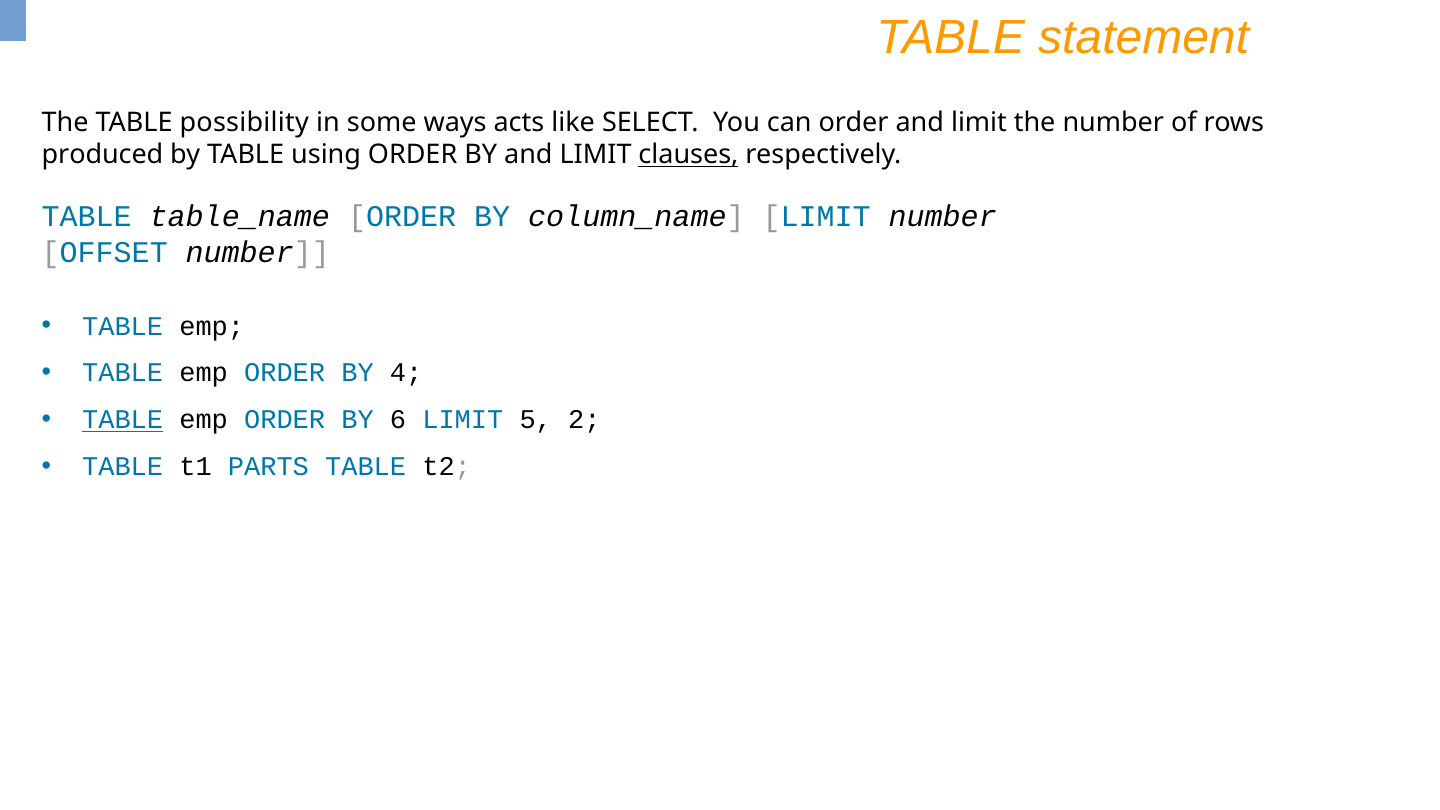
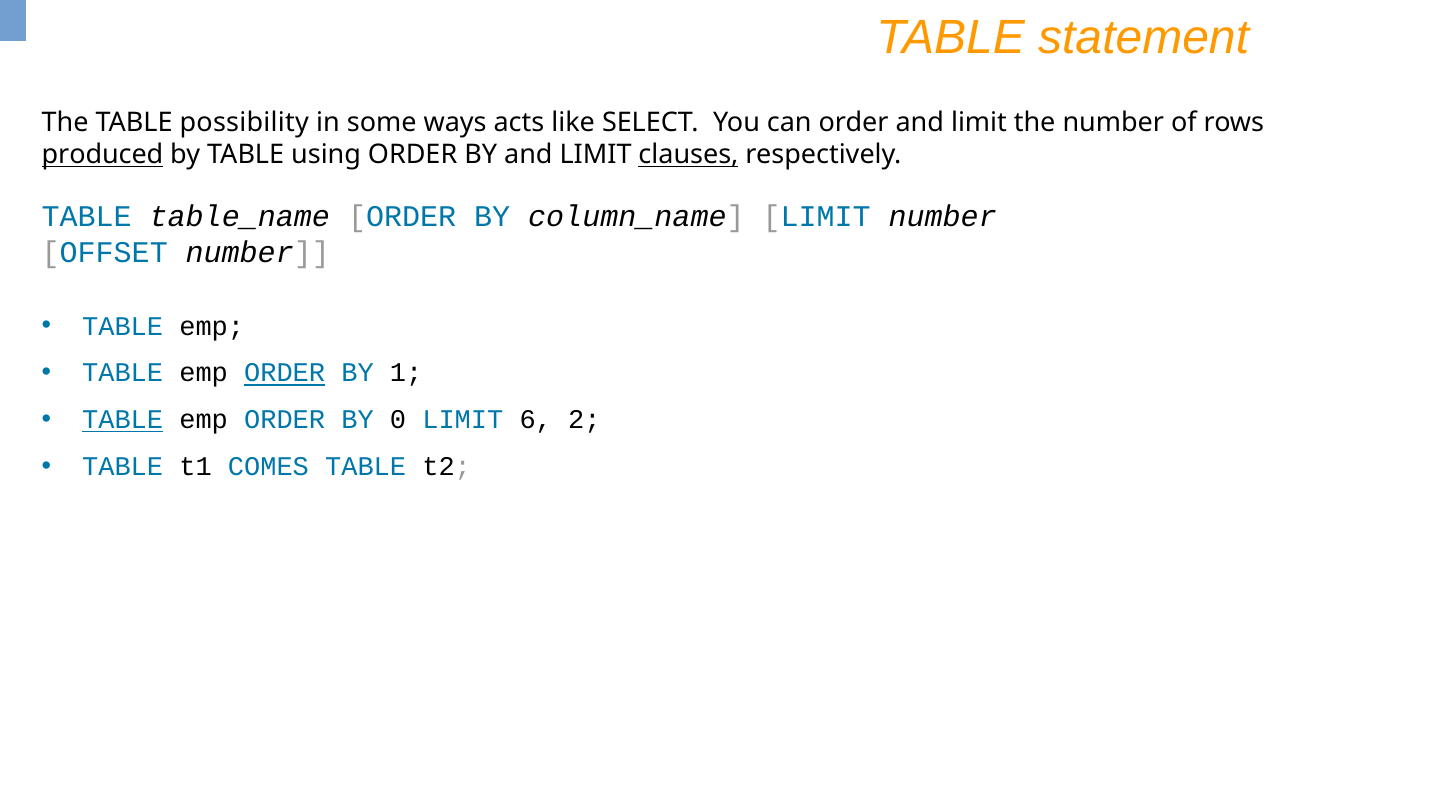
produced underline: none -> present (103, 155)
ORDER underline: none -> present (285, 373)
4: 4 -> 1 (406, 373)
6: 6 -> 0 (398, 420)
5: 5 -> 6 (536, 420)
PARTS: PARTS -> COMES (268, 467)
